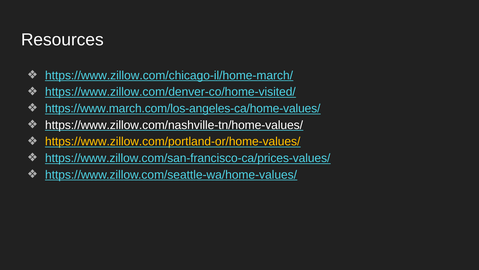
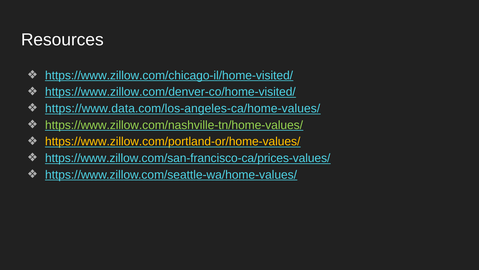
https://www.zillow.com/chicago-il/home-march/: https://www.zillow.com/chicago-il/home-march/ -> https://www.zillow.com/chicago-il/home-visited/ (169, 75)
https://www.march.com/los-angeles-ca/home-values/: https://www.march.com/los-angeles-ca/home-values/ -> https://www.data.com/los-angeles-ca/home-values/ (183, 108)
https://www.zillow.com/nashville-tn/home-values/ colour: white -> light green (174, 125)
